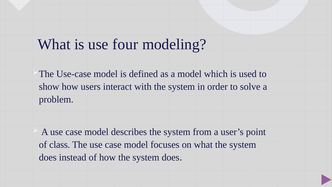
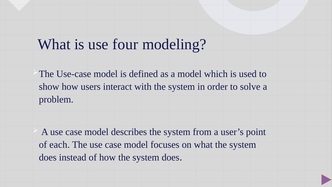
class: class -> each (60, 144)
